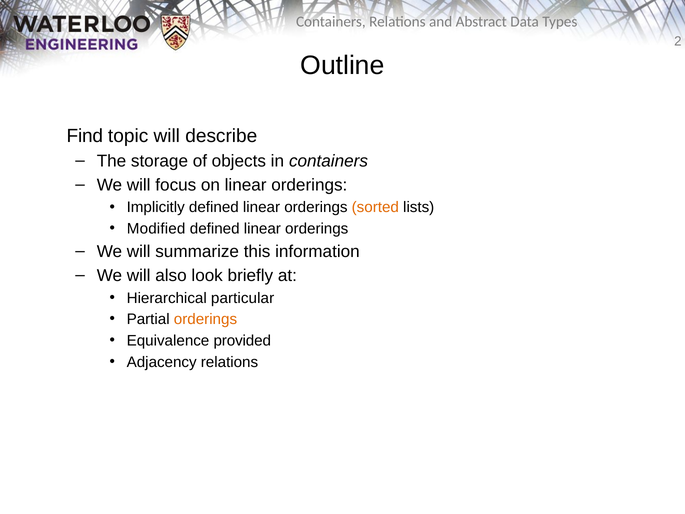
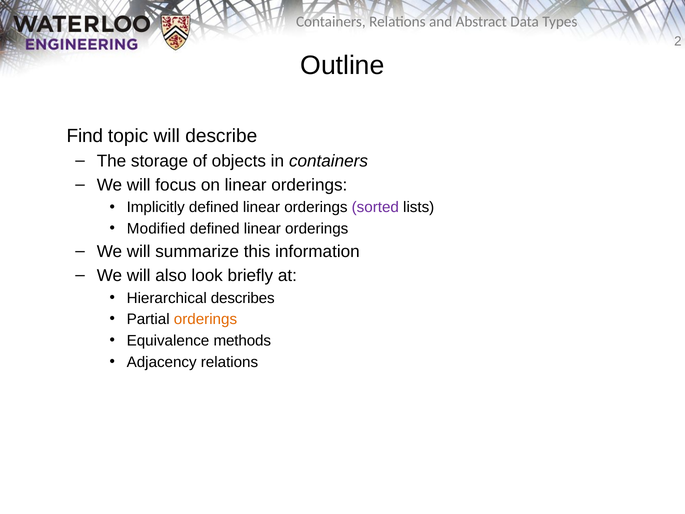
sorted colour: orange -> purple (375, 207)
particular: particular -> describes (243, 298)
provided: provided -> methods (242, 341)
